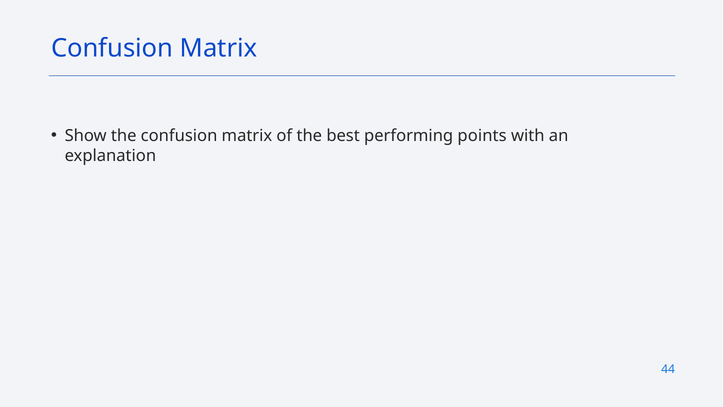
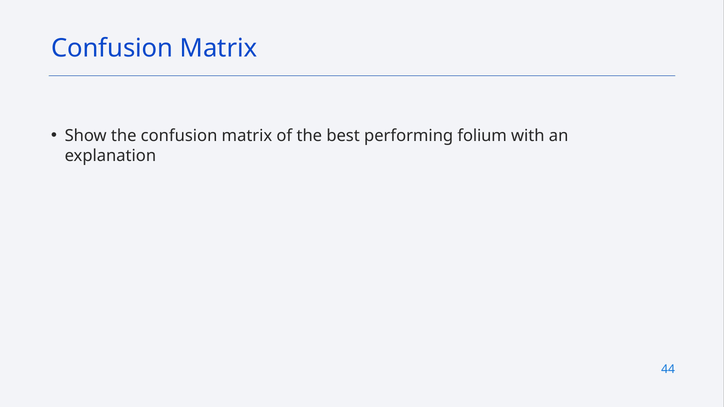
points: points -> folium (482, 136)
